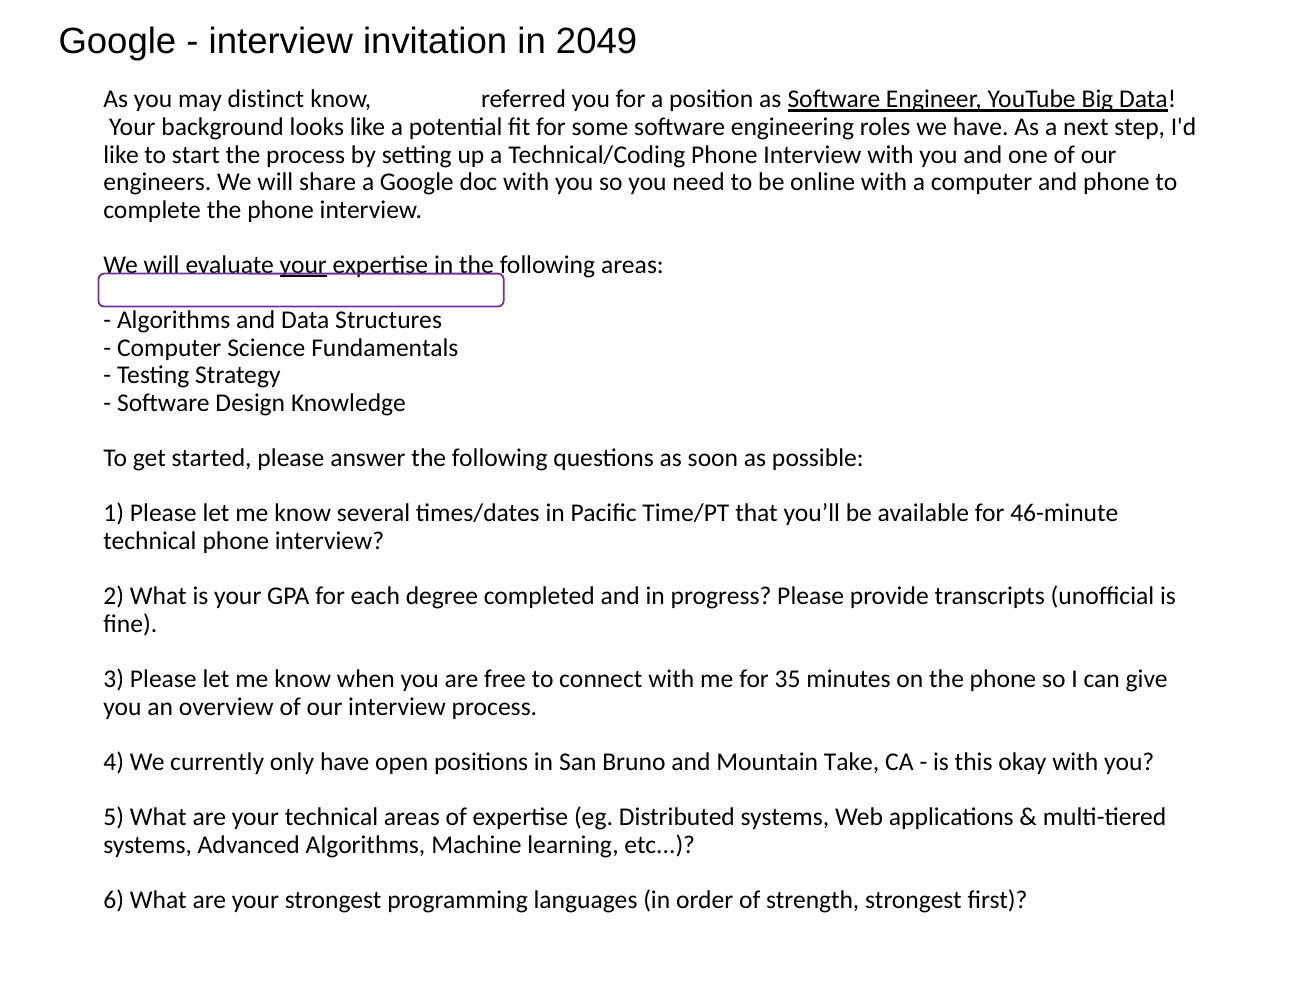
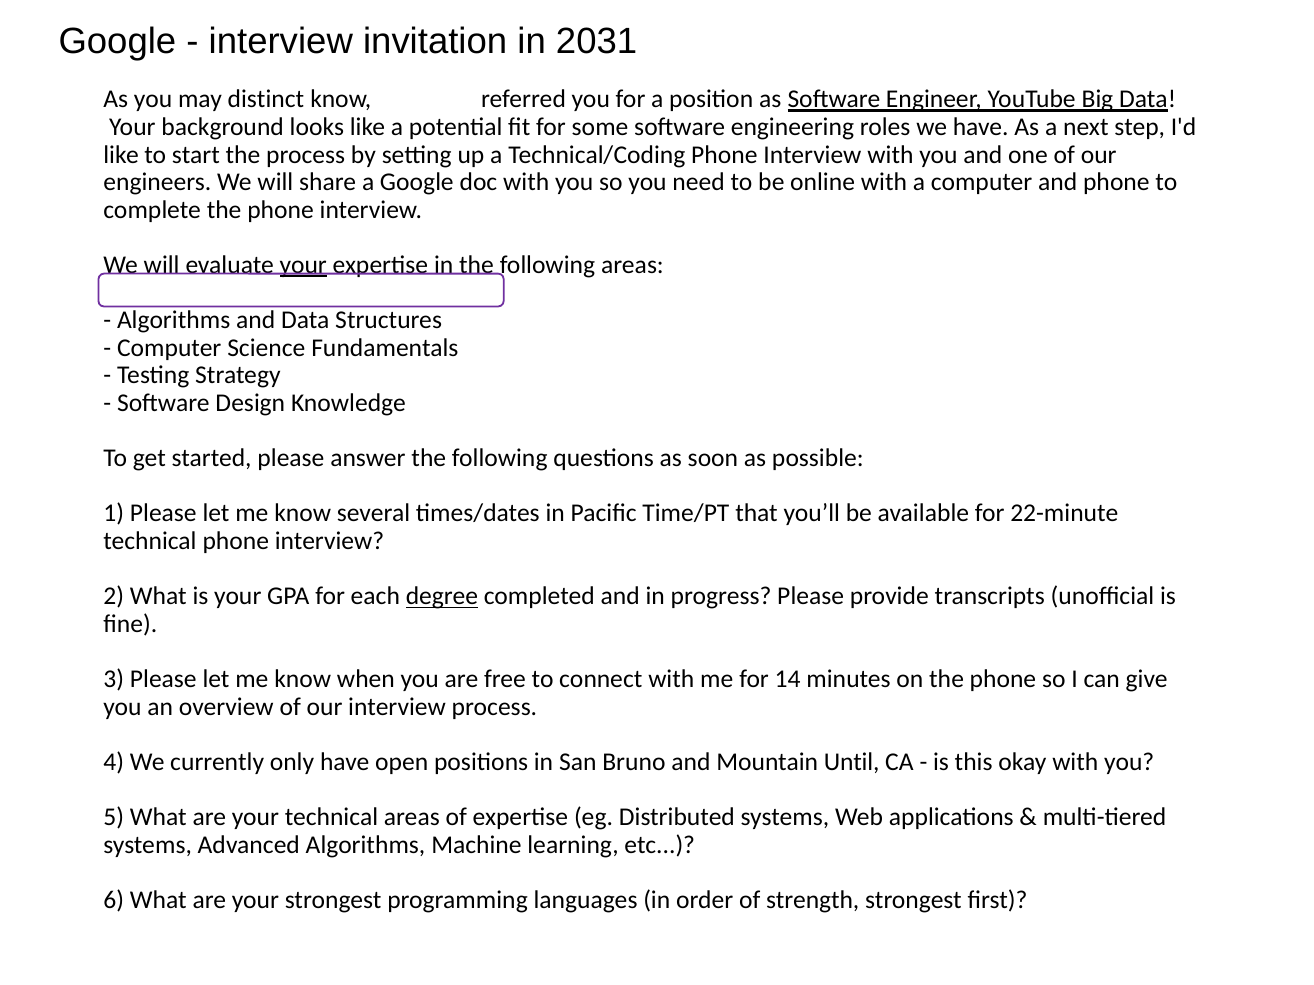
2049: 2049 -> 2031 (597, 42)
46-minute: 46-minute -> 22-minute (1064, 514)
degree underline: none -> present (442, 597)
35: 35 -> 14 (788, 680)
Take: Take -> Until (852, 762)
